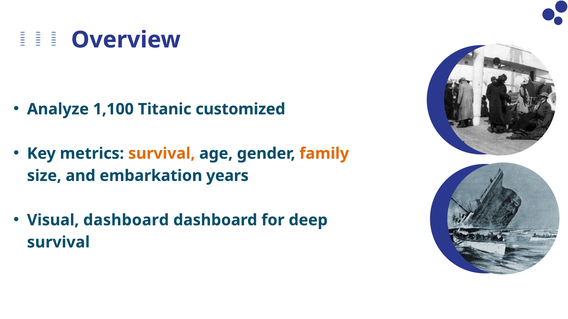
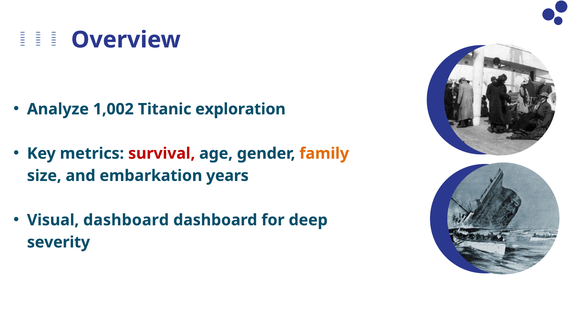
1,100: 1,100 -> 1,002 (113, 109)
customized: customized -> exploration (240, 109)
survival colour: orange -> red (162, 154)
survival: survival -> severity (58, 243)
